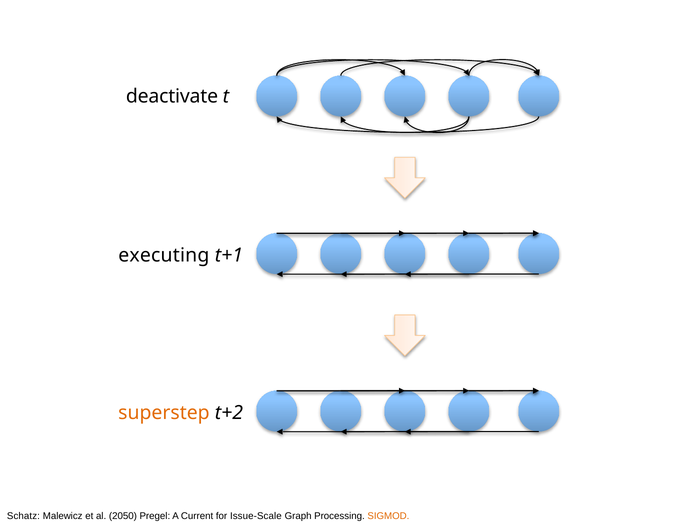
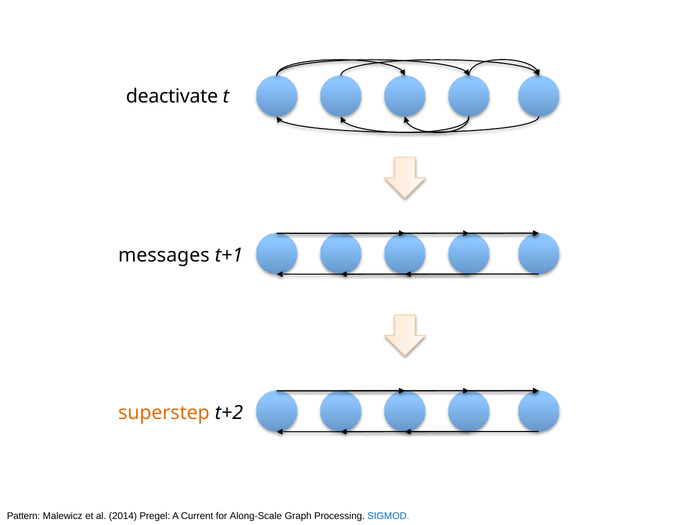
executing: executing -> messages (164, 255)
Schatz: Schatz -> Pattern (24, 515)
2050: 2050 -> 2014 (123, 515)
Issue-Scale: Issue-Scale -> Along-Scale (256, 515)
SIGMOD colour: orange -> blue (388, 515)
